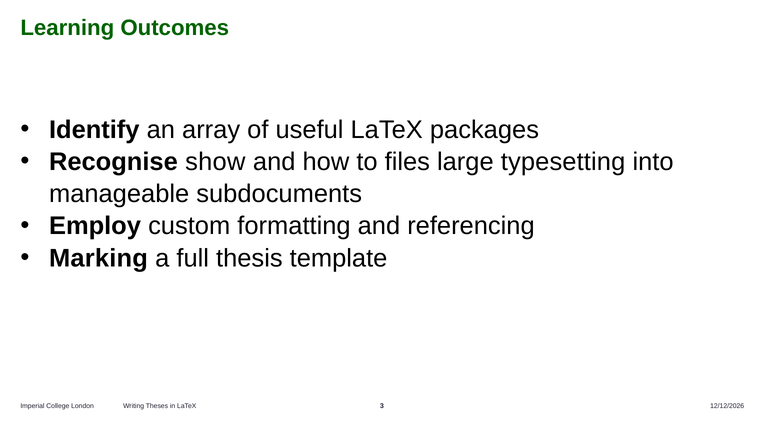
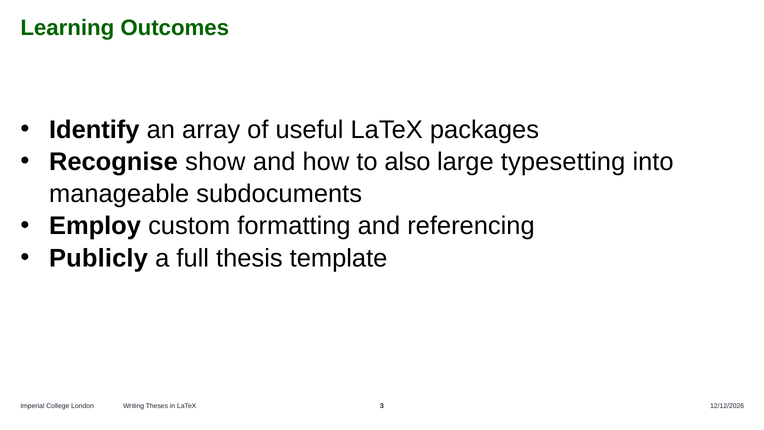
files: files -> also (407, 162)
Marking: Marking -> Publicly (98, 258)
